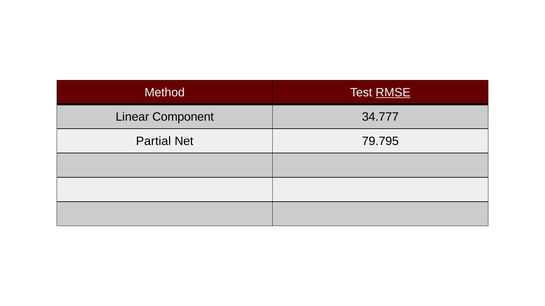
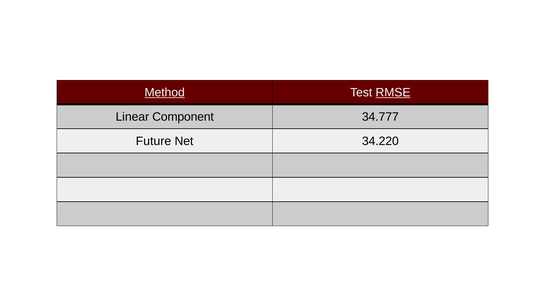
Method underline: none -> present (165, 93)
Partial: Partial -> Future (154, 141)
79.795: 79.795 -> 34.220 (380, 141)
